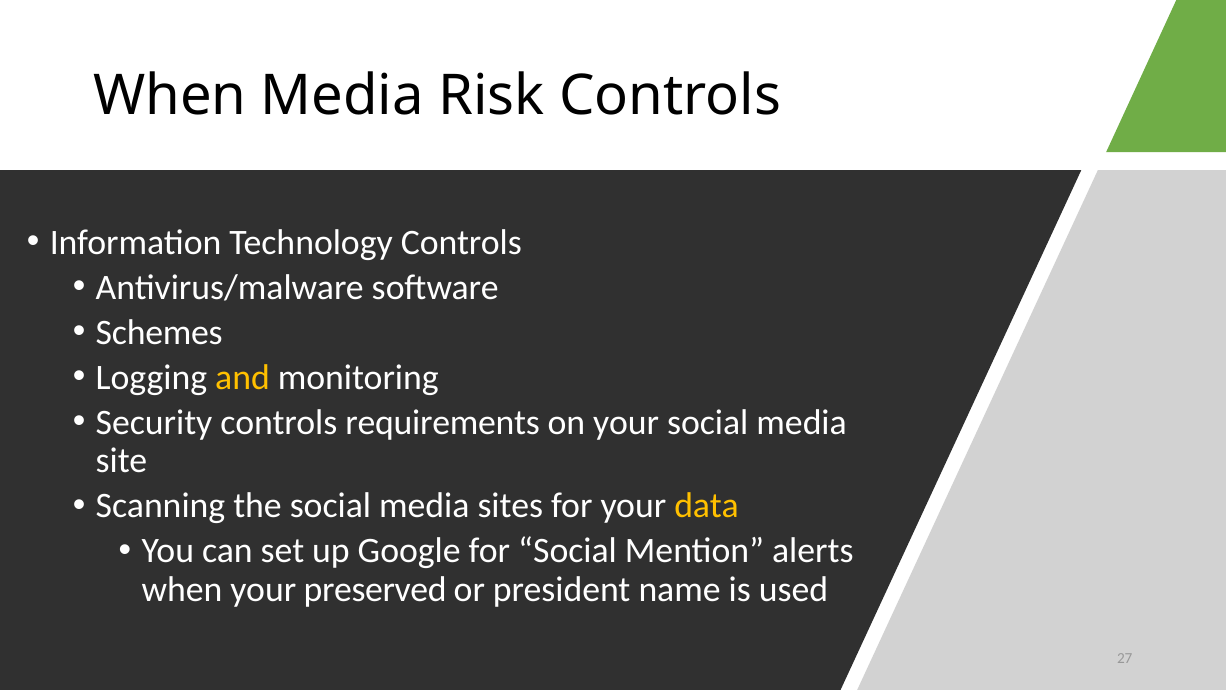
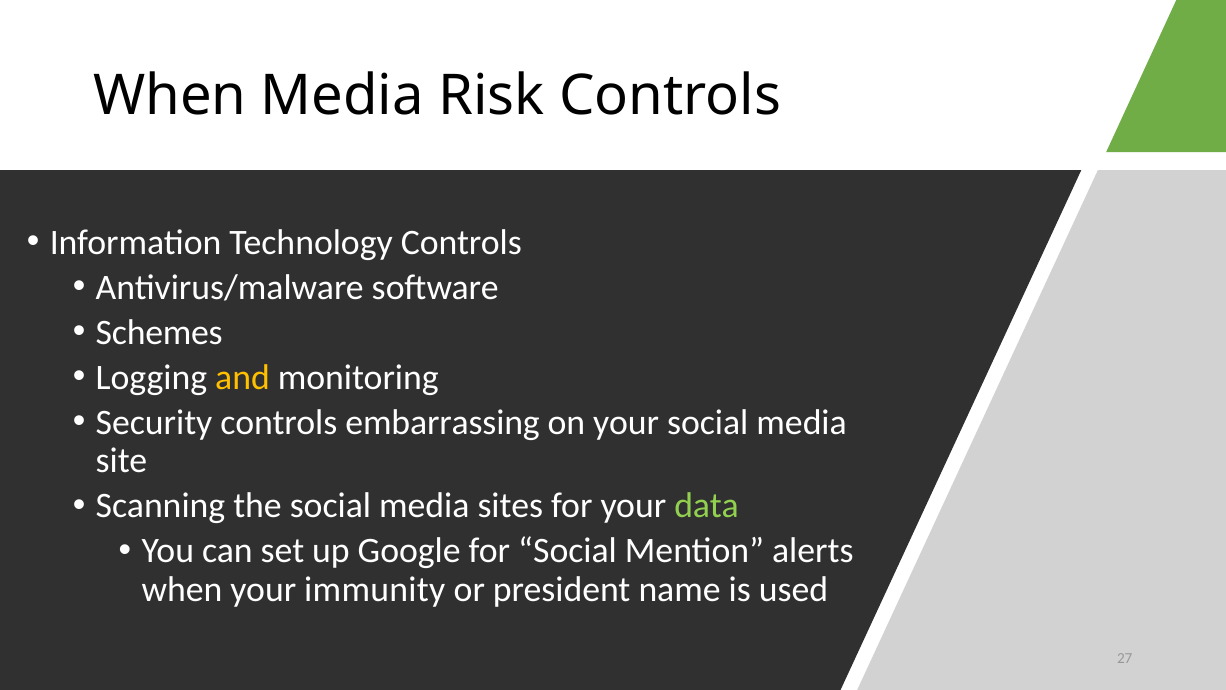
requirements: requirements -> embarrassing (443, 422)
data colour: yellow -> light green (707, 505)
preserved: preserved -> immunity (375, 589)
